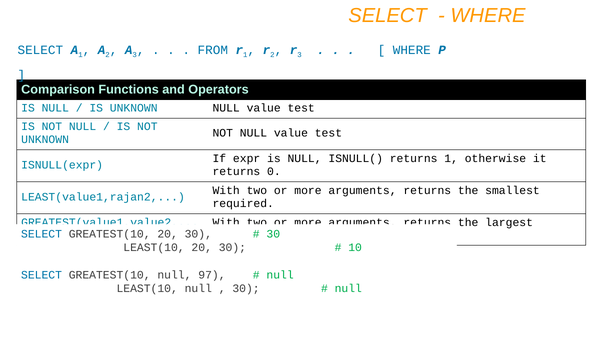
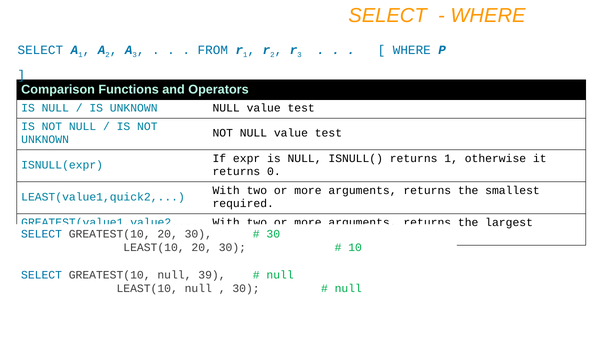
LEAST(value1,rajan2: LEAST(value1,rajan2 -> LEAST(value1,quick2 (103, 197)
97: 97 -> 39 (212, 275)
